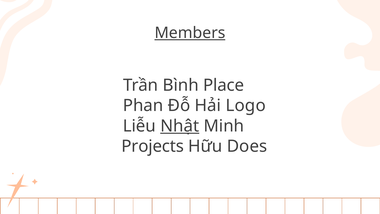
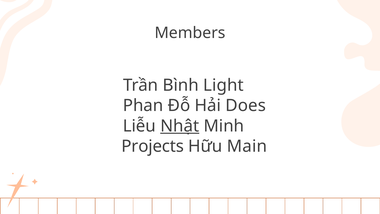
Members underline: present -> none (190, 33)
Place: Place -> Light (223, 85)
Logo: Logo -> Does (246, 106)
Does: Does -> Main (247, 146)
